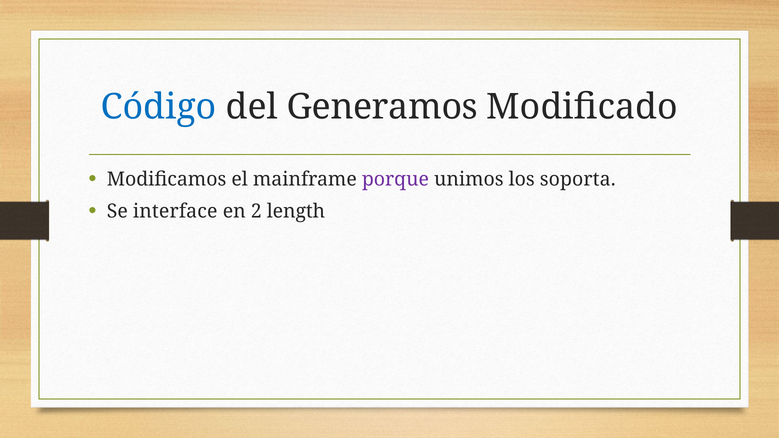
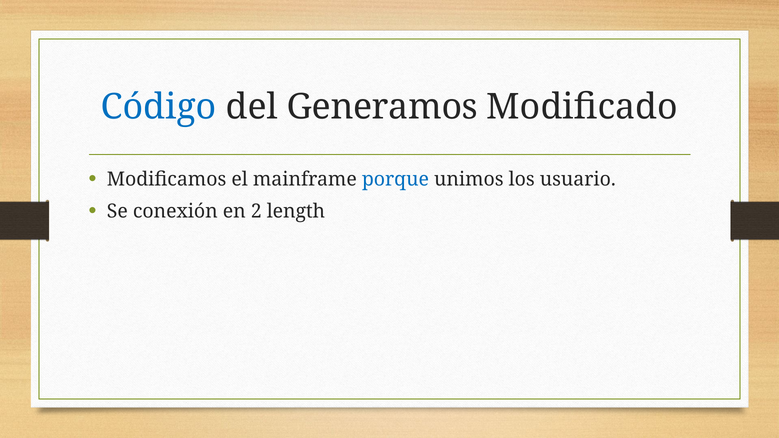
porque colour: purple -> blue (395, 179)
soporta: soporta -> usuario (578, 179)
interface: interface -> conexión (175, 211)
